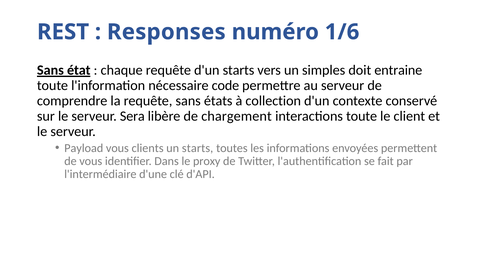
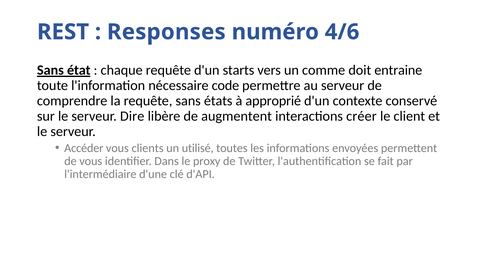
1/6: 1/6 -> 4/6 (342, 32)
simples: simples -> comme (324, 70)
collection: collection -> approprié (273, 101)
Sera: Sera -> Dire (132, 116)
chargement: chargement -> augmentent (237, 116)
interactions toute: toute -> créer (361, 116)
Payload: Payload -> Accéder (84, 148)
un starts: starts -> utilisé (198, 148)
